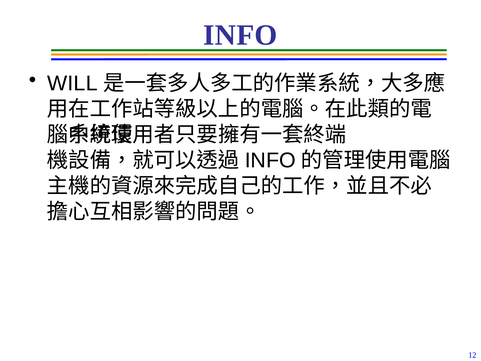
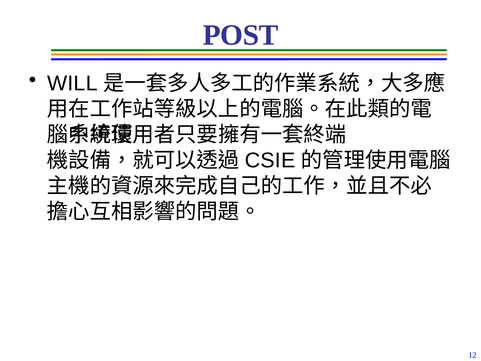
INFO: INFO -> POST (241, 35)
INFO: INFO -> CSIE (270, 160)
